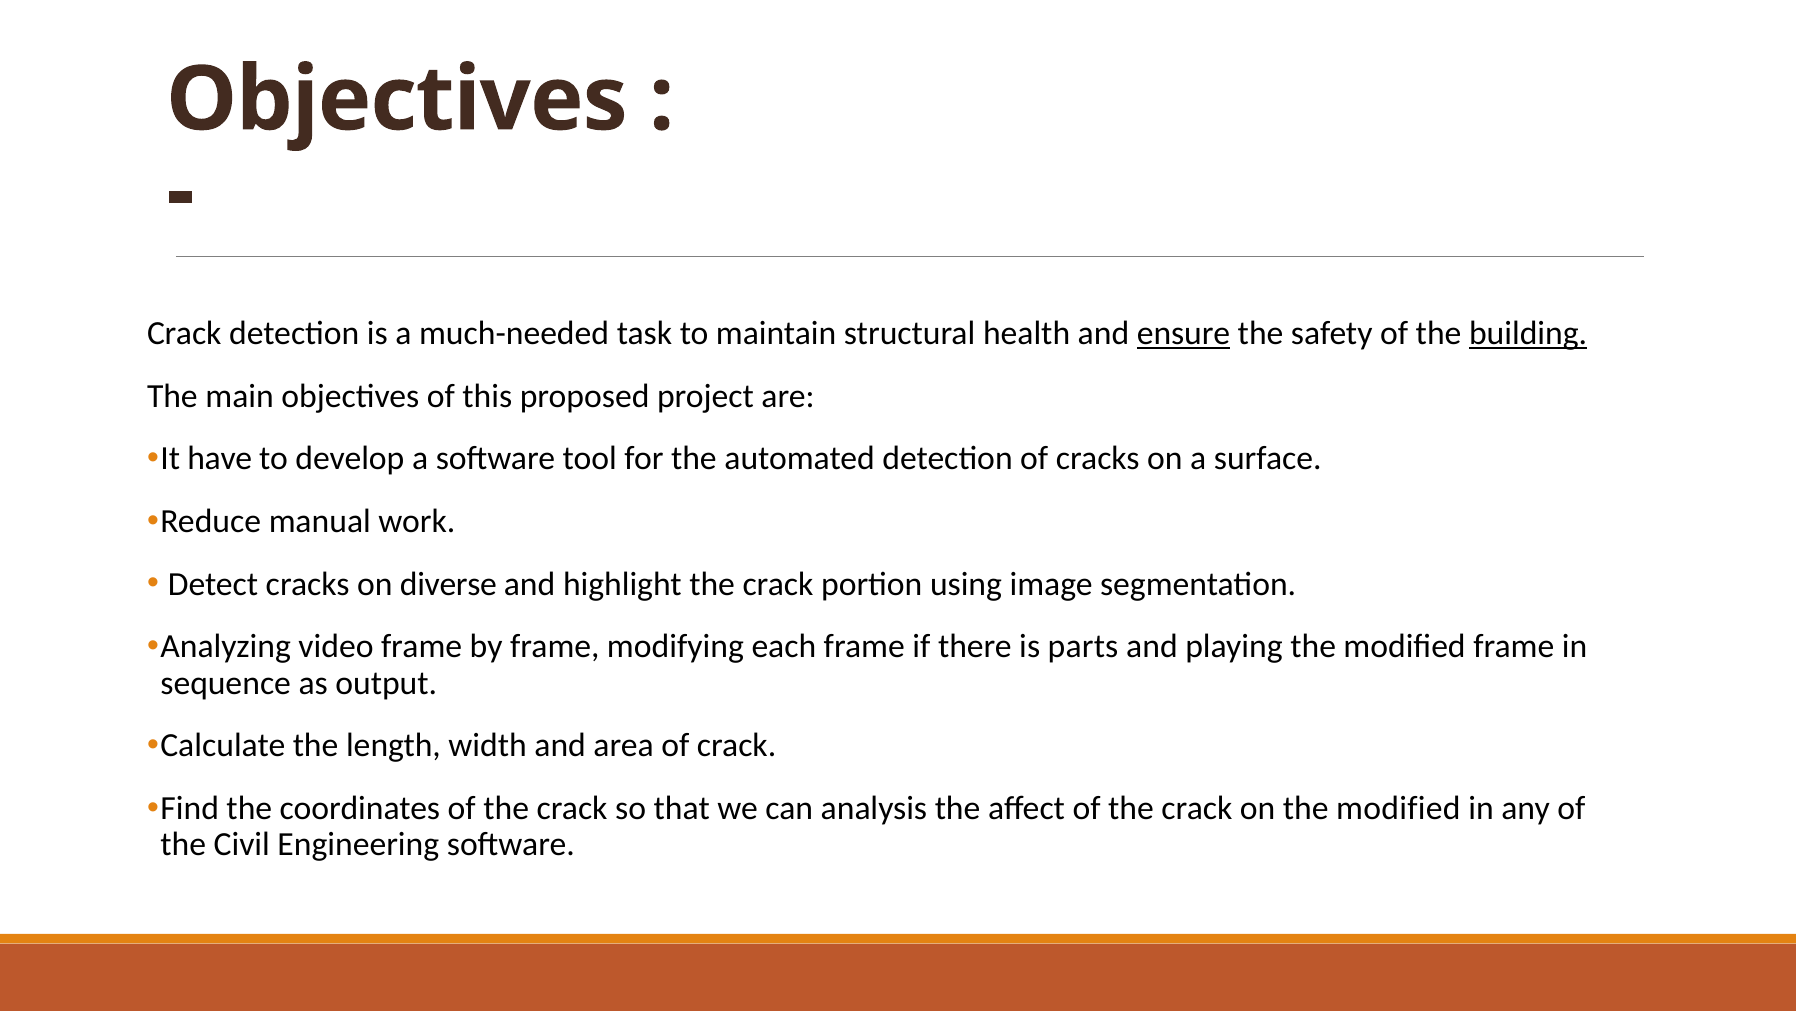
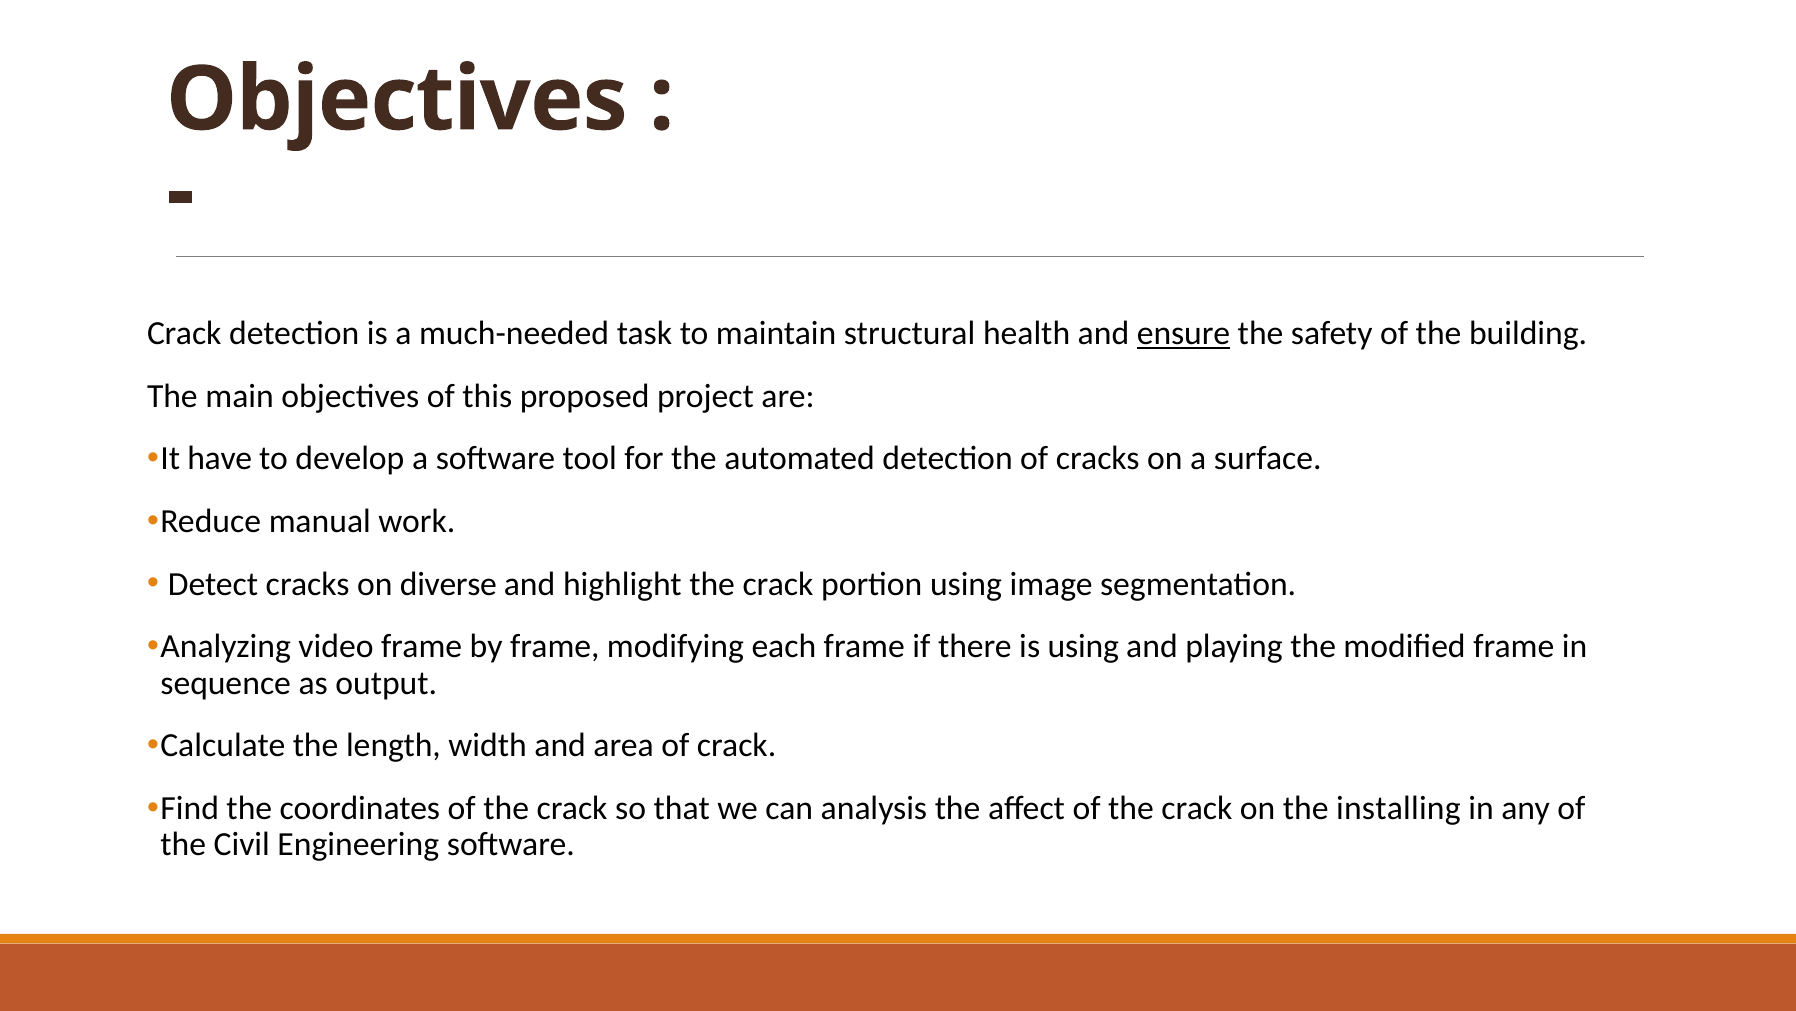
building underline: present -> none (1528, 333)
is parts: parts -> using (1083, 646)
on the modified: modified -> installing (1398, 808)
